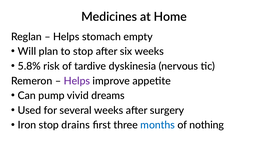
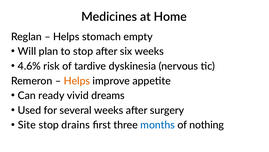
5.8%: 5.8% -> 4.6% (29, 66)
Helps colour: purple -> orange (77, 81)
pump: pump -> ready (51, 95)
Iron: Iron -> Site (27, 125)
